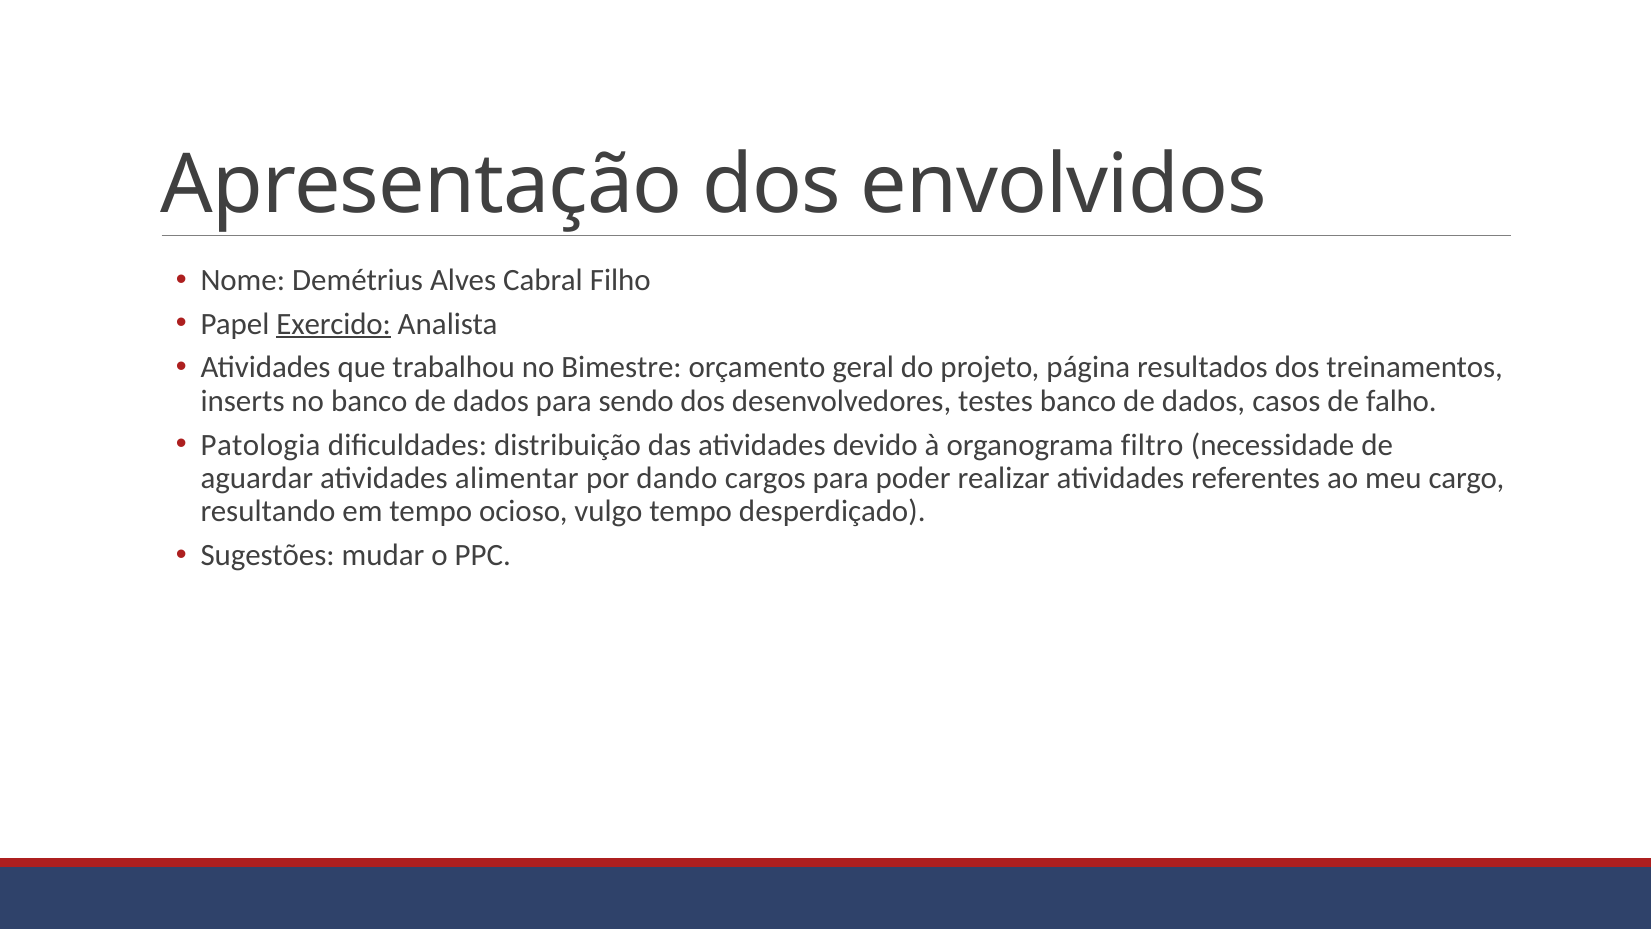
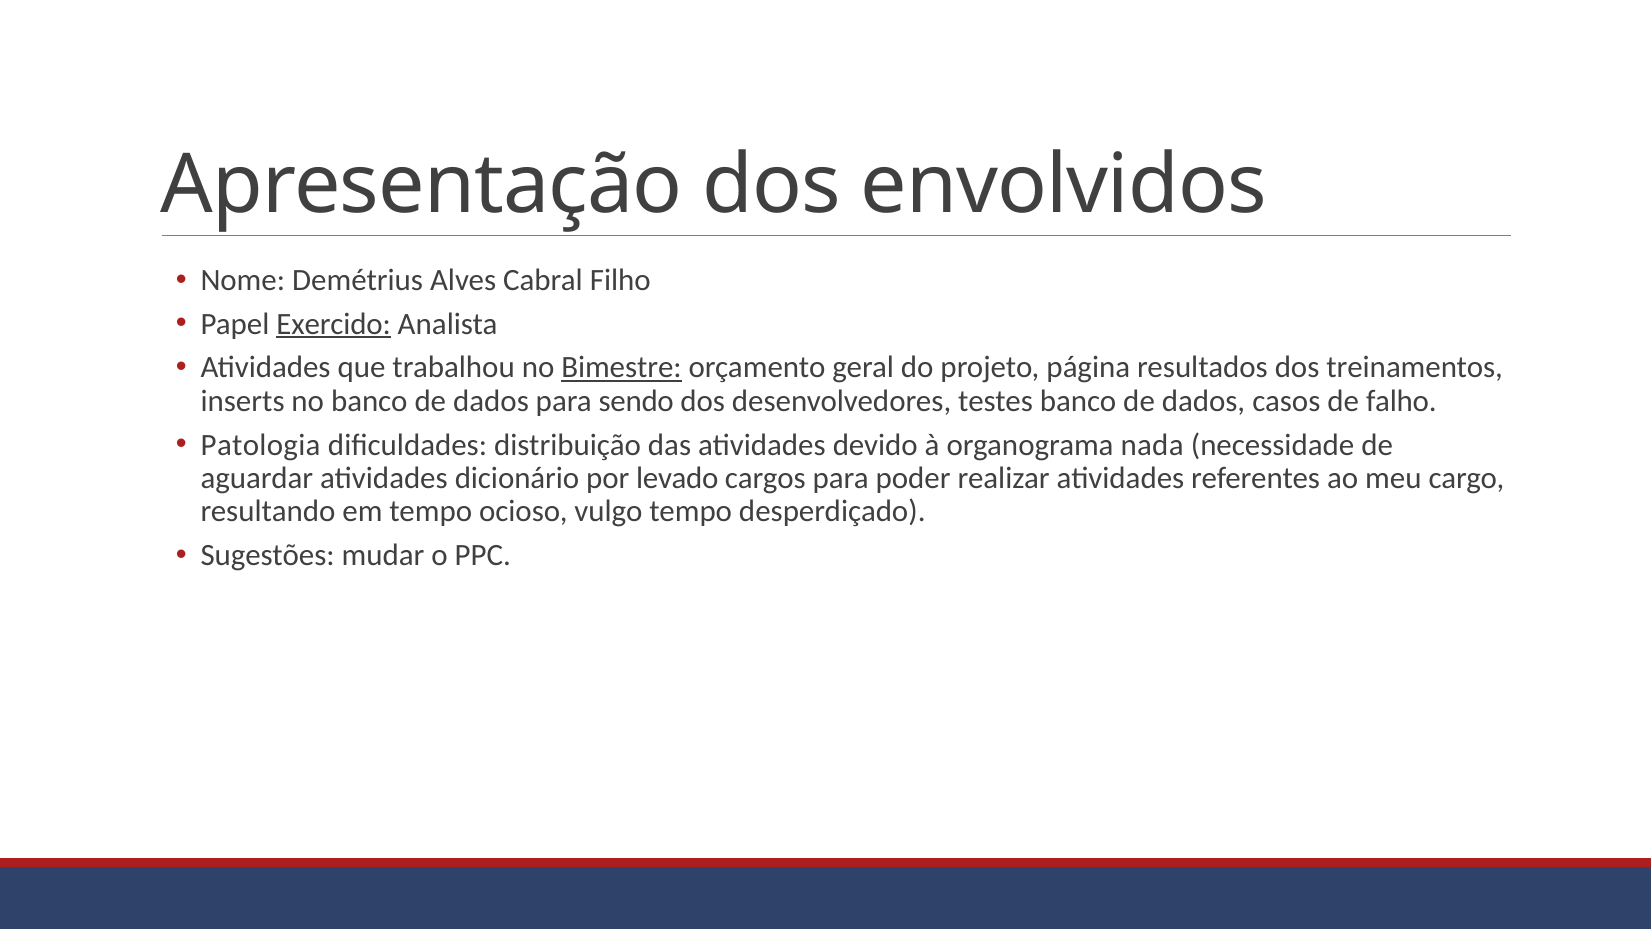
Bimestre underline: none -> present (622, 367)
filtro: filtro -> nada (1152, 445)
alimentar: alimentar -> dicionário (517, 478)
dando: dando -> levado (677, 478)
